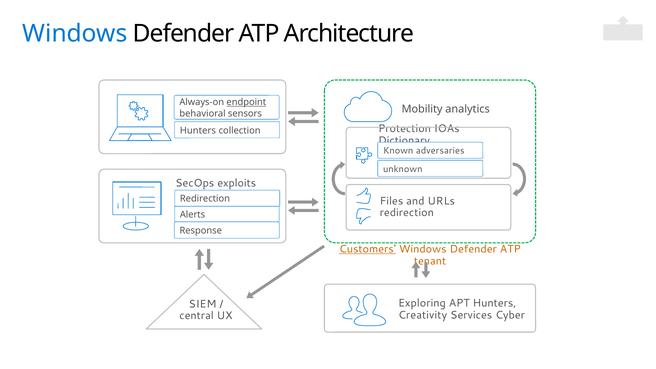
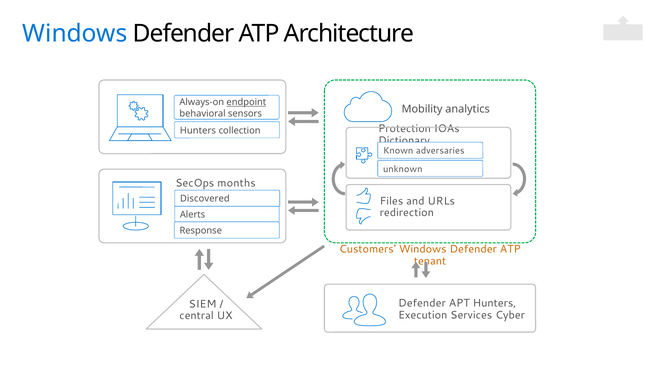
exploits: exploits -> months (237, 183)
Redirection: Redirection -> Discovered (205, 199)
Customers underline: present -> none (368, 249)
Exploring: Exploring -> Defender (422, 303)
Creativity: Creativity -> Execution (423, 315)
